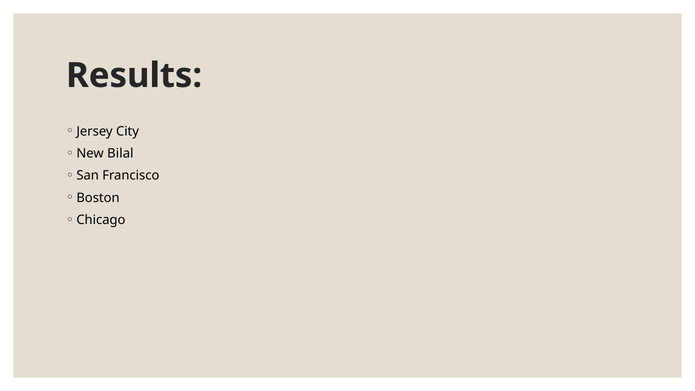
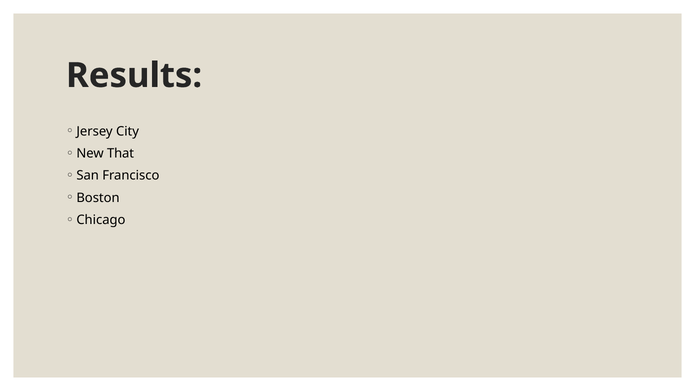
Bilal: Bilal -> That (121, 153)
